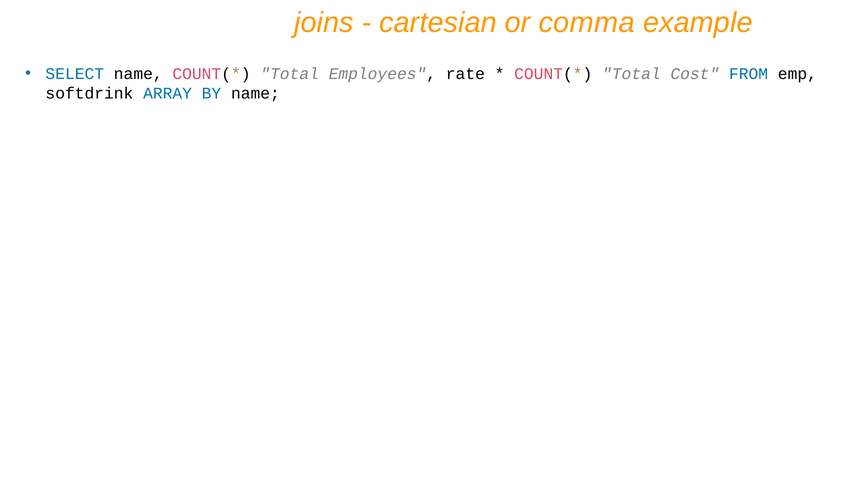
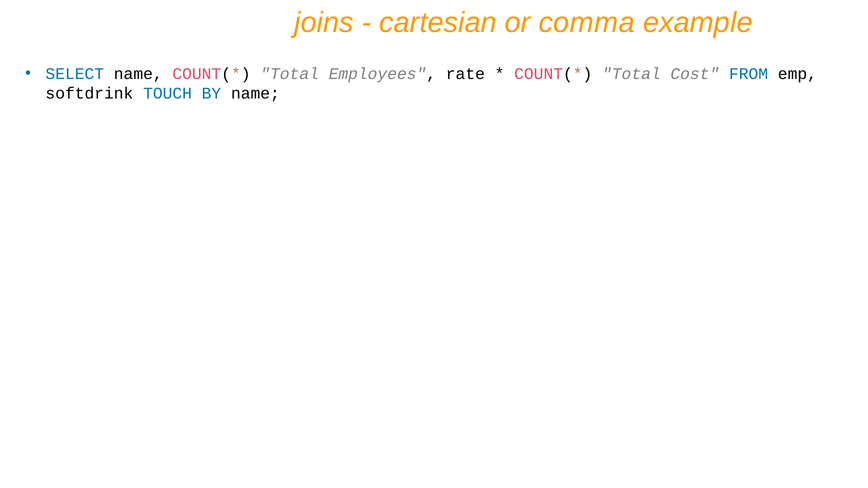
ARRAY: ARRAY -> TOUCH (168, 93)
